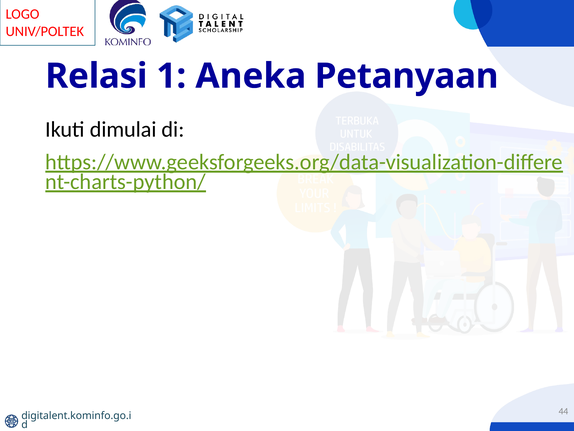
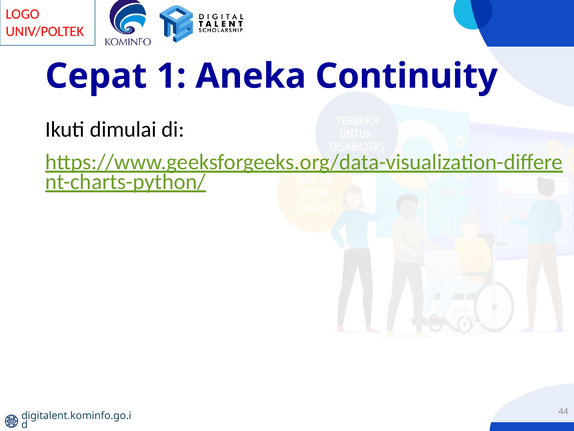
Relasi: Relasi -> Cepat (96, 76)
Petanyaan: Petanyaan -> Continuity (407, 76)
